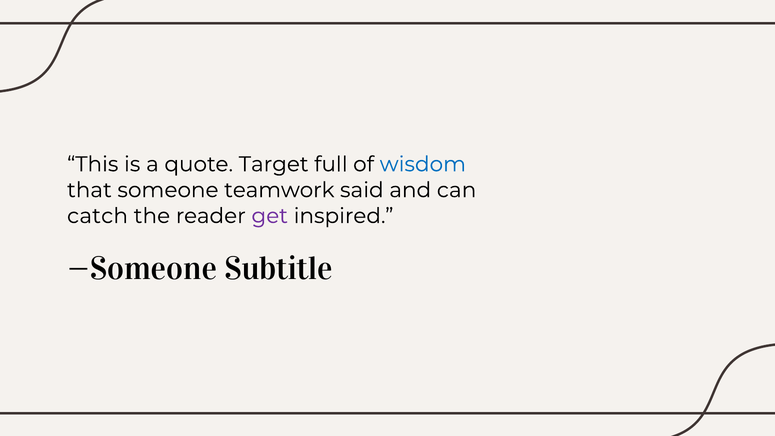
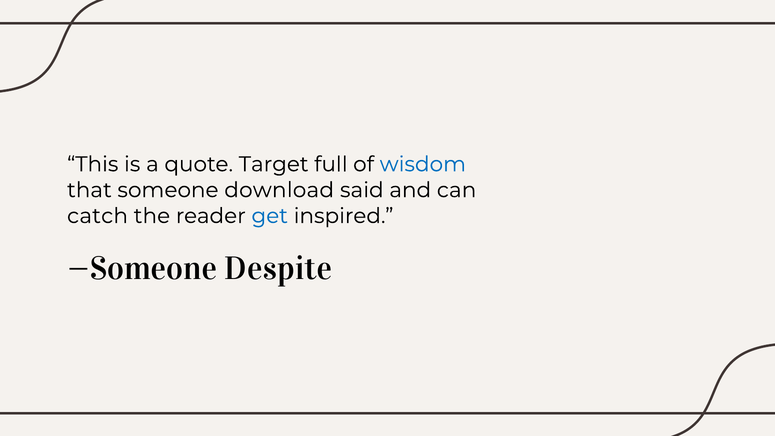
teamwork: teamwork -> download (279, 190)
get colour: purple -> blue (270, 216)
Subtitle: Subtitle -> Despite (278, 268)
